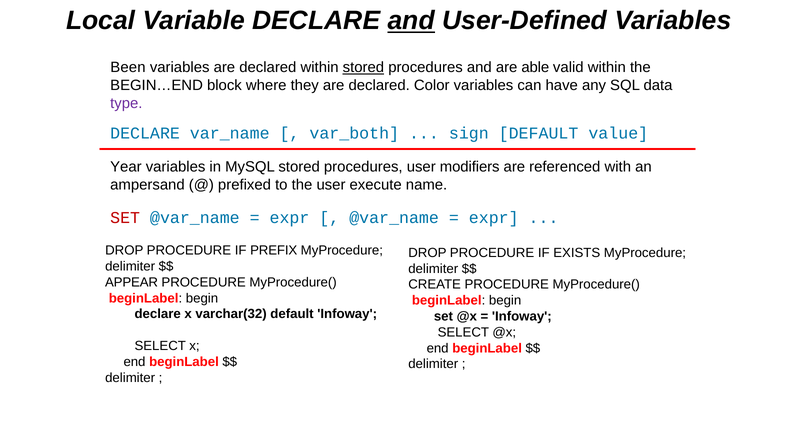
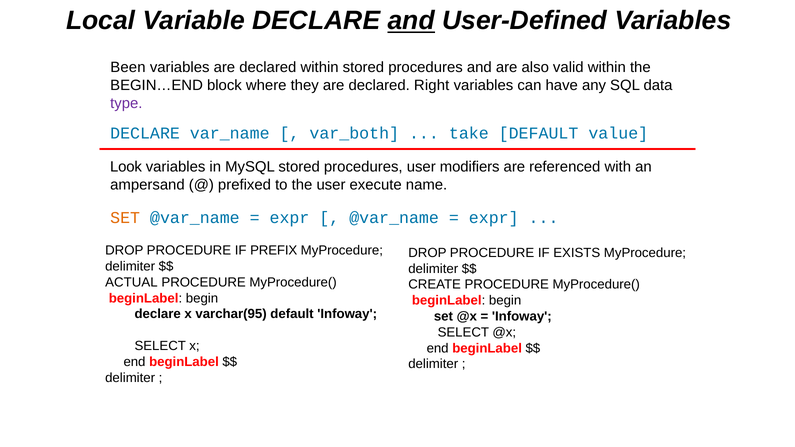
stored underline: present -> none (363, 68)
able: able -> also (535, 68)
Color: Color -> Right (432, 85)
sign: sign -> take (469, 133)
Year: Year -> Look (126, 167)
SET colour: red -> orange (125, 218)
APPEAR: APPEAR -> ACTUAL (131, 282)
varchar(32: varchar(32 -> varchar(95 (231, 314)
